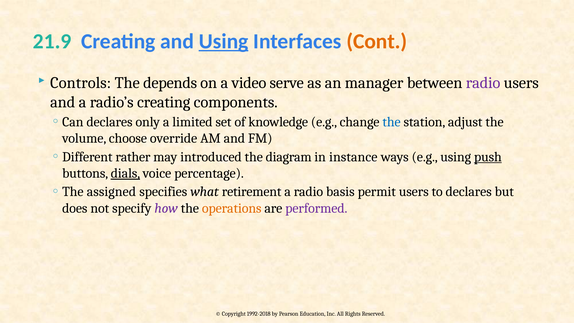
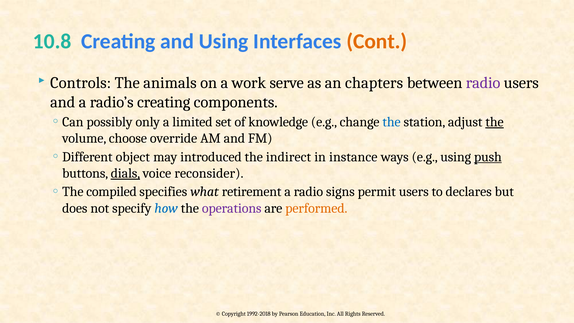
21.9: 21.9 -> 10.8 (52, 41)
Using underline: present -> none (224, 41)
depends: depends -> animals (170, 83)
video: video -> work (249, 83)
manager: manager -> chapters (374, 83)
declares: declares -> possibly (109, 122)
the underline: none -> present (495, 122)
rather: rather -> object (133, 157)
diagram: diagram -> indirect (289, 157)
percentage: percentage -> reconsider (209, 173)
assigned: assigned -> compiled (112, 192)
basis: basis -> signs (340, 192)
how colour: purple -> blue (166, 208)
operations colour: orange -> purple (232, 208)
performed colour: purple -> orange (316, 208)
